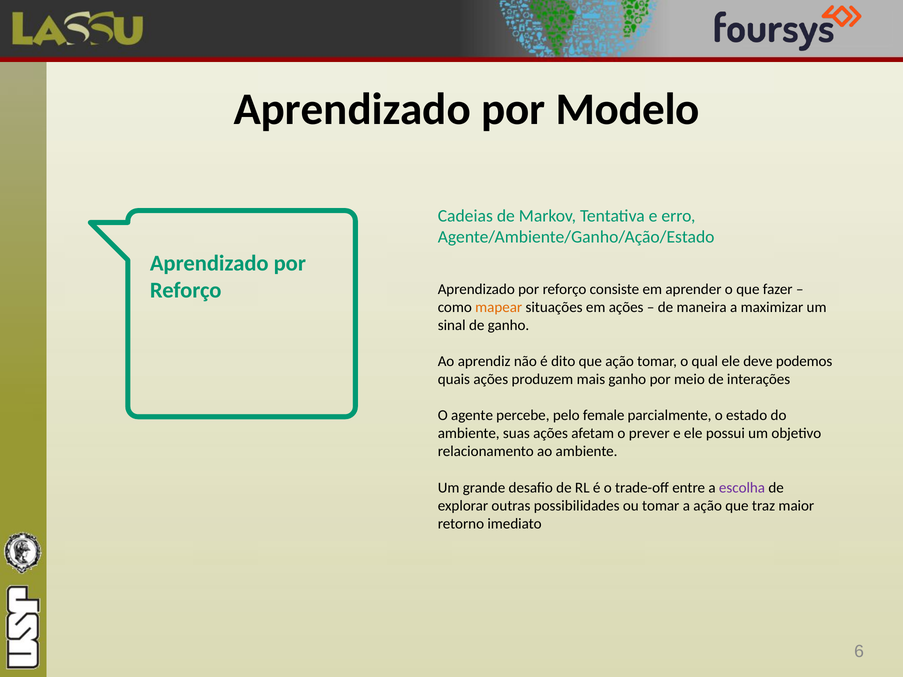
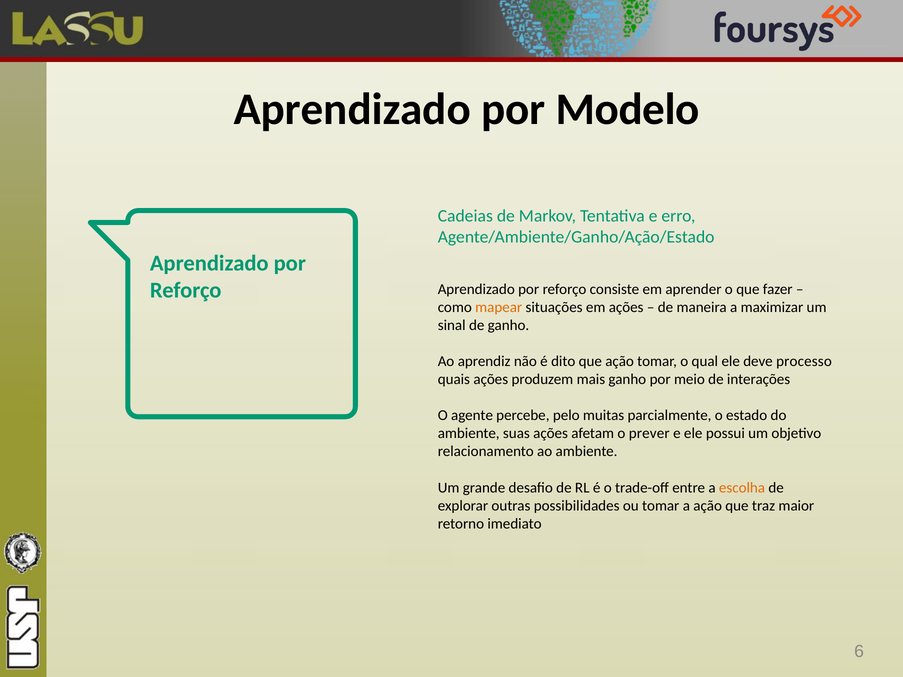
podemos: podemos -> processo (804, 361)
female: female -> muitas (604, 416)
escolha colour: purple -> orange (742, 488)
